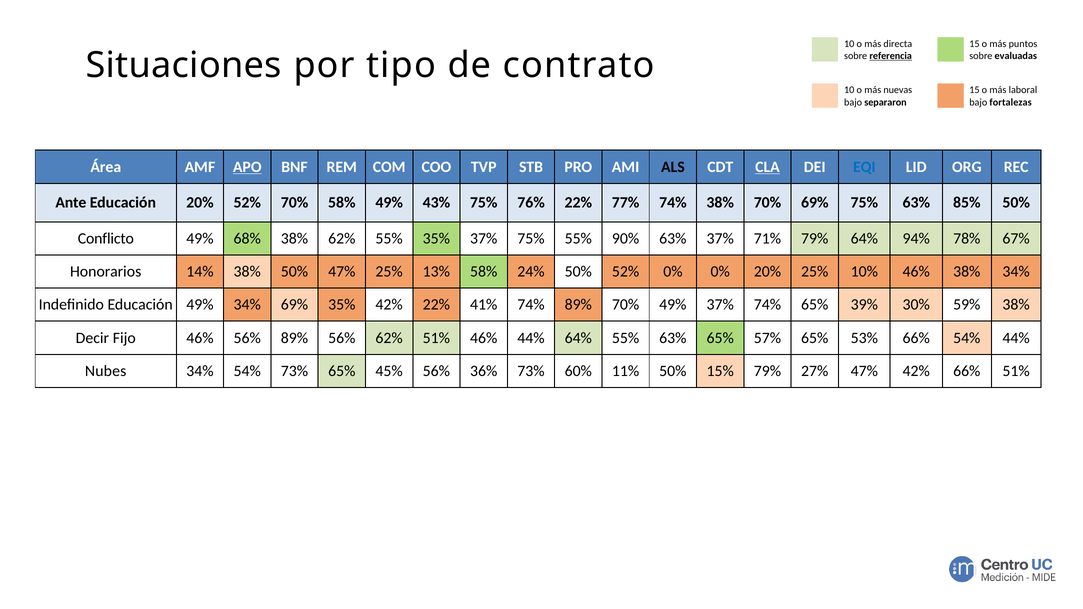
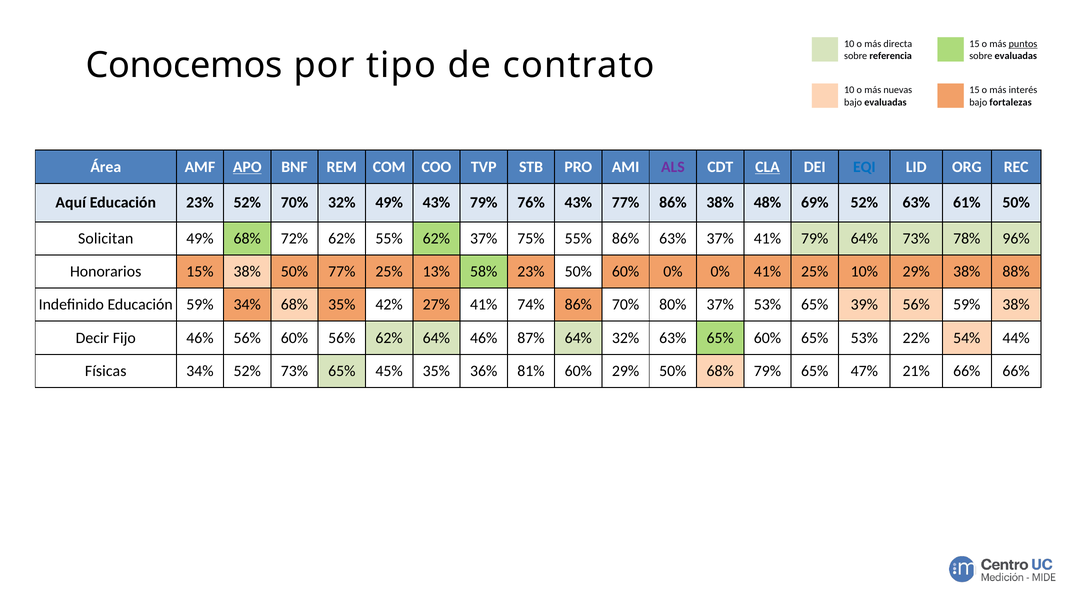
puntos underline: none -> present (1023, 44)
referencia underline: present -> none (891, 56)
Situaciones: Situaciones -> Conocemos (184, 66)
laboral: laboral -> interés (1023, 90)
bajo separaron: separaron -> evaluadas (885, 102)
ALS colour: black -> purple (673, 167)
Ante: Ante -> Aquí (71, 203)
Educación 20%: 20% -> 23% (200, 203)
70% 58%: 58% -> 32% (342, 203)
43% 75%: 75% -> 79% (484, 203)
76% 22%: 22% -> 43% (578, 203)
77% 74%: 74% -> 86% (673, 203)
38% 70%: 70% -> 48% (768, 203)
69% 75%: 75% -> 52% (864, 203)
85%: 85% -> 61% (967, 203)
Conflicto: Conflicto -> Solicitan (106, 239)
68% 38%: 38% -> 72% (294, 239)
55% 35%: 35% -> 62% (436, 239)
55% 90%: 90% -> 86% (626, 239)
37% 71%: 71% -> 41% (767, 239)
64% 94%: 94% -> 73% (916, 239)
67%: 67% -> 96% (1016, 239)
14%: 14% -> 15% (200, 272)
50% 47%: 47% -> 77% (342, 272)
58% 24%: 24% -> 23% (531, 272)
50% 52%: 52% -> 60% (626, 272)
0% 20%: 20% -> 41% (767, 272)
10% 46%: 46% -> 29% (916, 272)
38% 34%: 34% -> 88% (1016, 272)
Educación 49%: 49% -> 59% (200, 305)
34% 69%: 69% -> 68% (294, 305)
42% 22%: 22% -> 27% (436, 305)
74% 89%: 89% -> 86% (578, 305)
70% 49%: 49% -> 80% (673, 305)
37% 74%: 74% -> 53% (767, 305)
39% 30%: 30% -> 56% (916, 305)
56% 89%: 89% -> 60% (294, 338)
62% 51%: 51% -> 64% (436, 338)
46% 44%: 44% -> 87% (531, 338)
64% 55%: 55% -> 32% (626, 338)
65% 57%: 57% -> 60% (767, 338)
53% 66%: 66% -> 22% (916, 338)
Nubes: Nubes -> Físicas (106, 371)
34% 54%: 54% -> 52% (247, 371)
45% 56%: 56% -> 35% (436, 371)
36% 73%: 73% -> 81% (531, 371)
60% 11%: 11% -> 29% (626, 371)
50% 15%: 15% -> 68% (720, 371)
79% 27%: 27% -> 65% (815, 371)
47% 42%: 42% -> 21% (916, 371)
66% 51%: 51% -> 66% (1016, 371)
